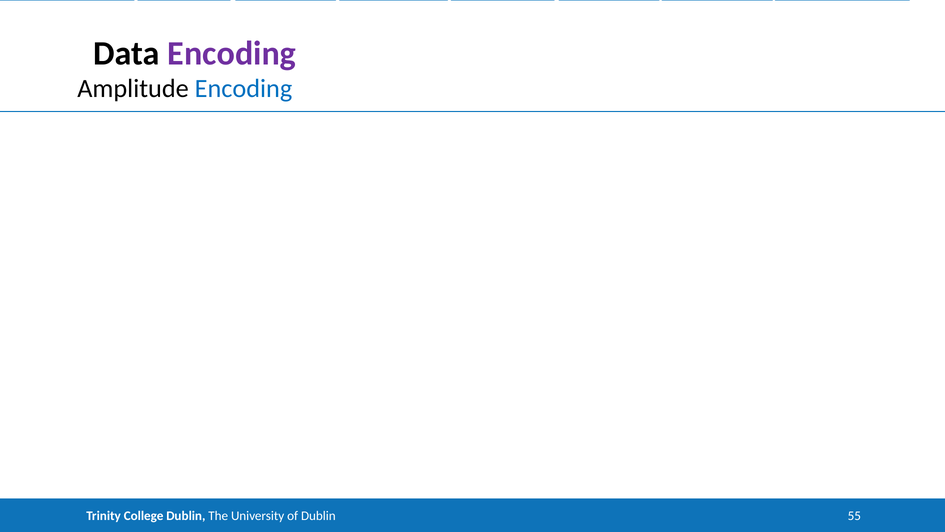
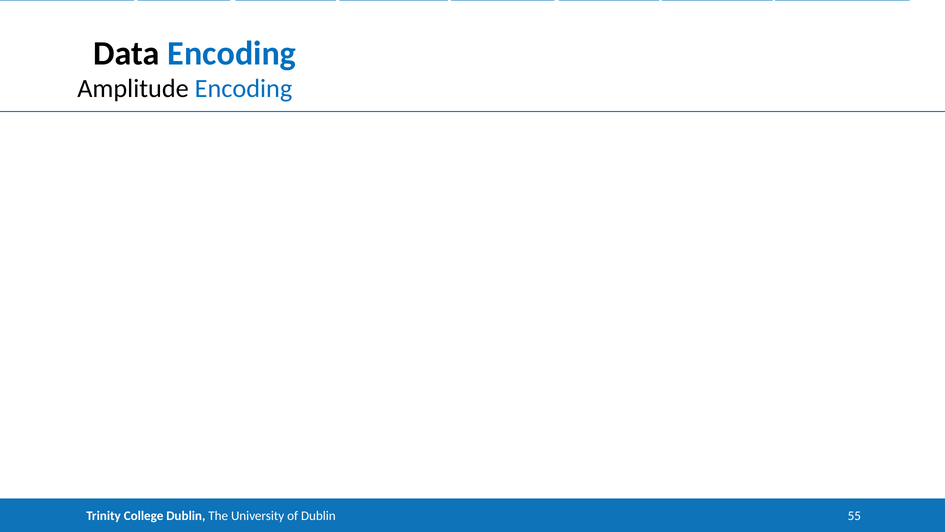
Encoding colour: purple -> blue (232, 53)
